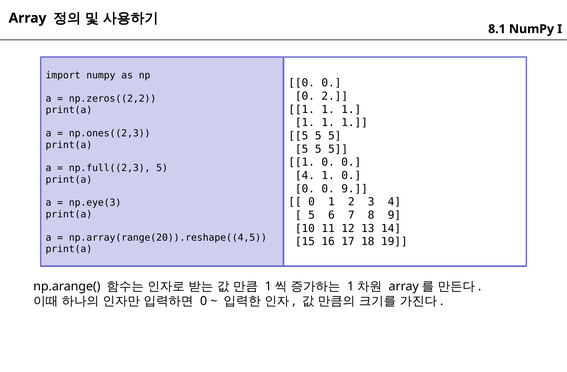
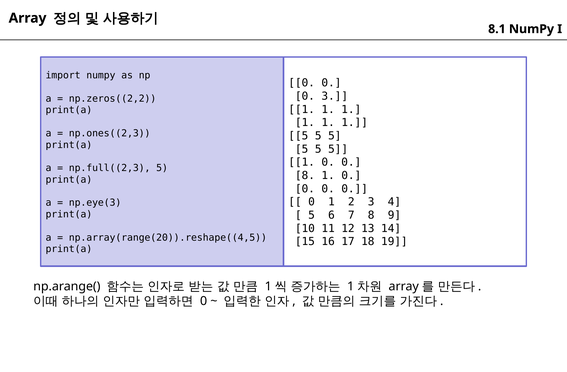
0 2: 2 -> 3 (335, 96)
4: 4 -> 8 (305, 176)
9: 9 -> 0 (355, 189)
